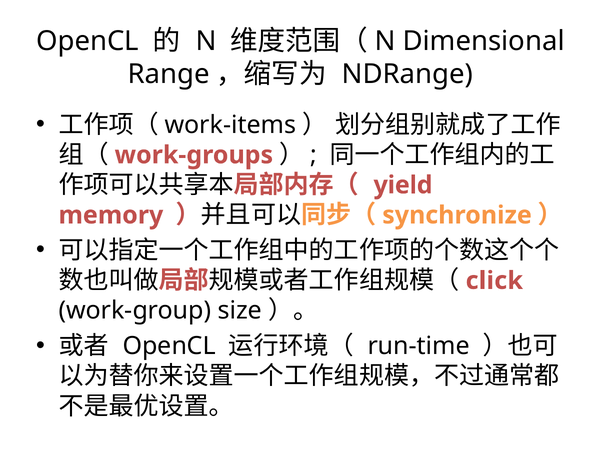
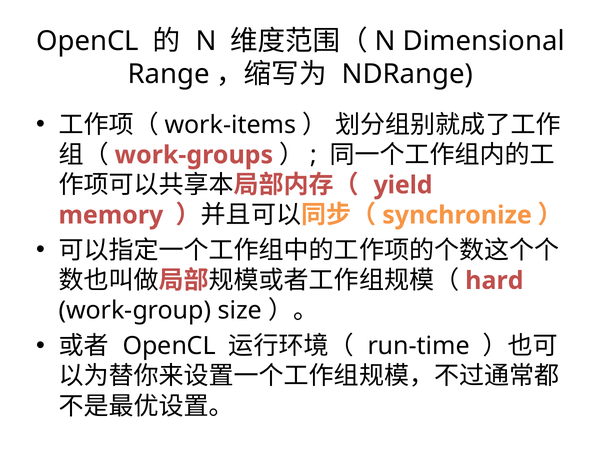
click: click -> hard (494, 281)
